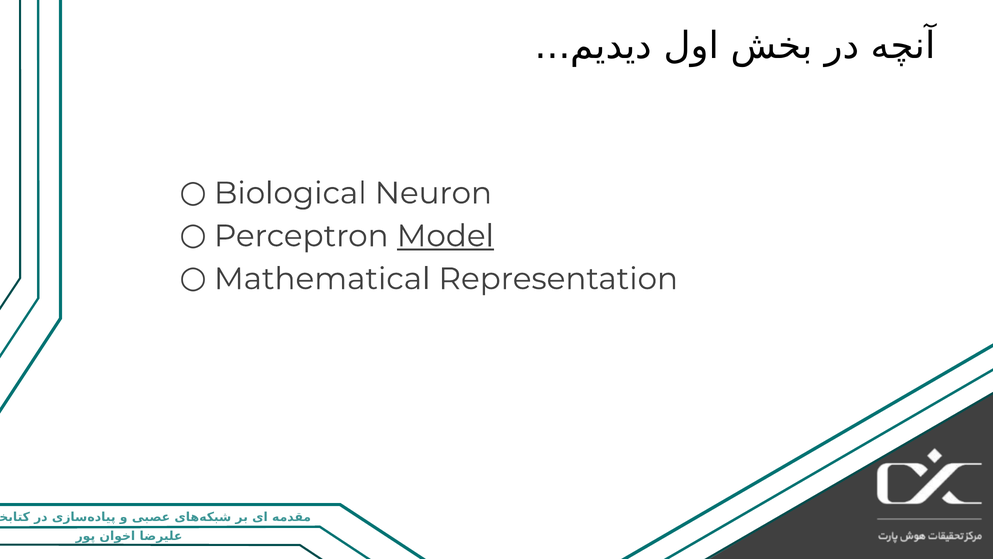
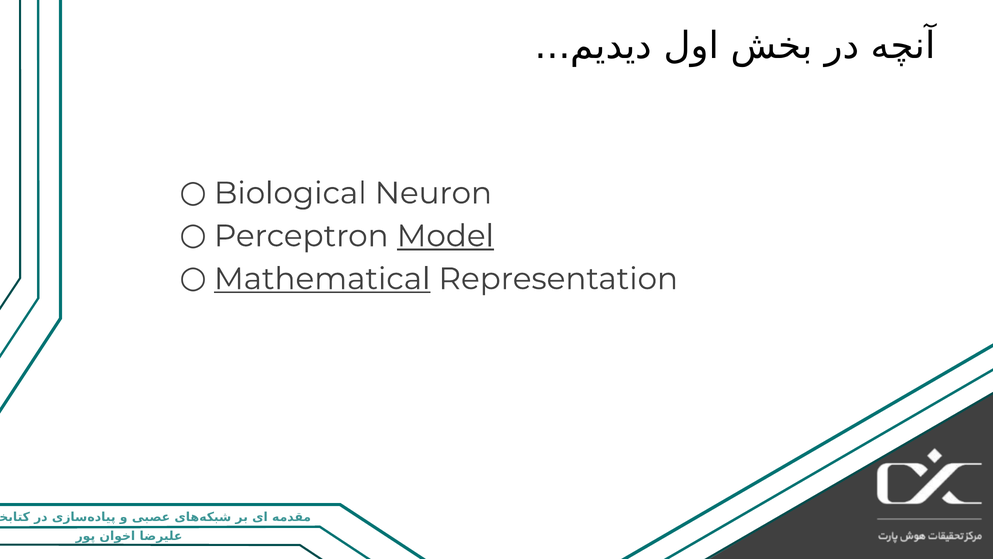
Mathematical underline: none -> present (322, 279)
